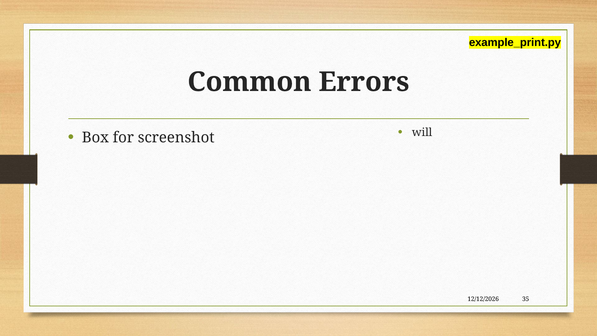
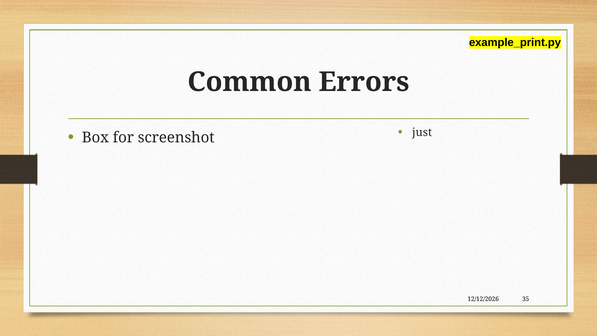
will: will -> just (422, 133)
